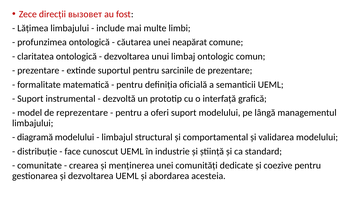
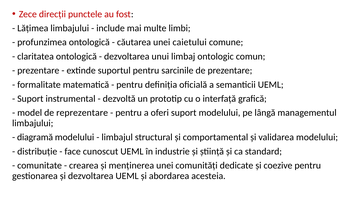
вызовет: вызовет -> punctele (85, 14)
neapărat: neapărat -> caietului (190, 42)
